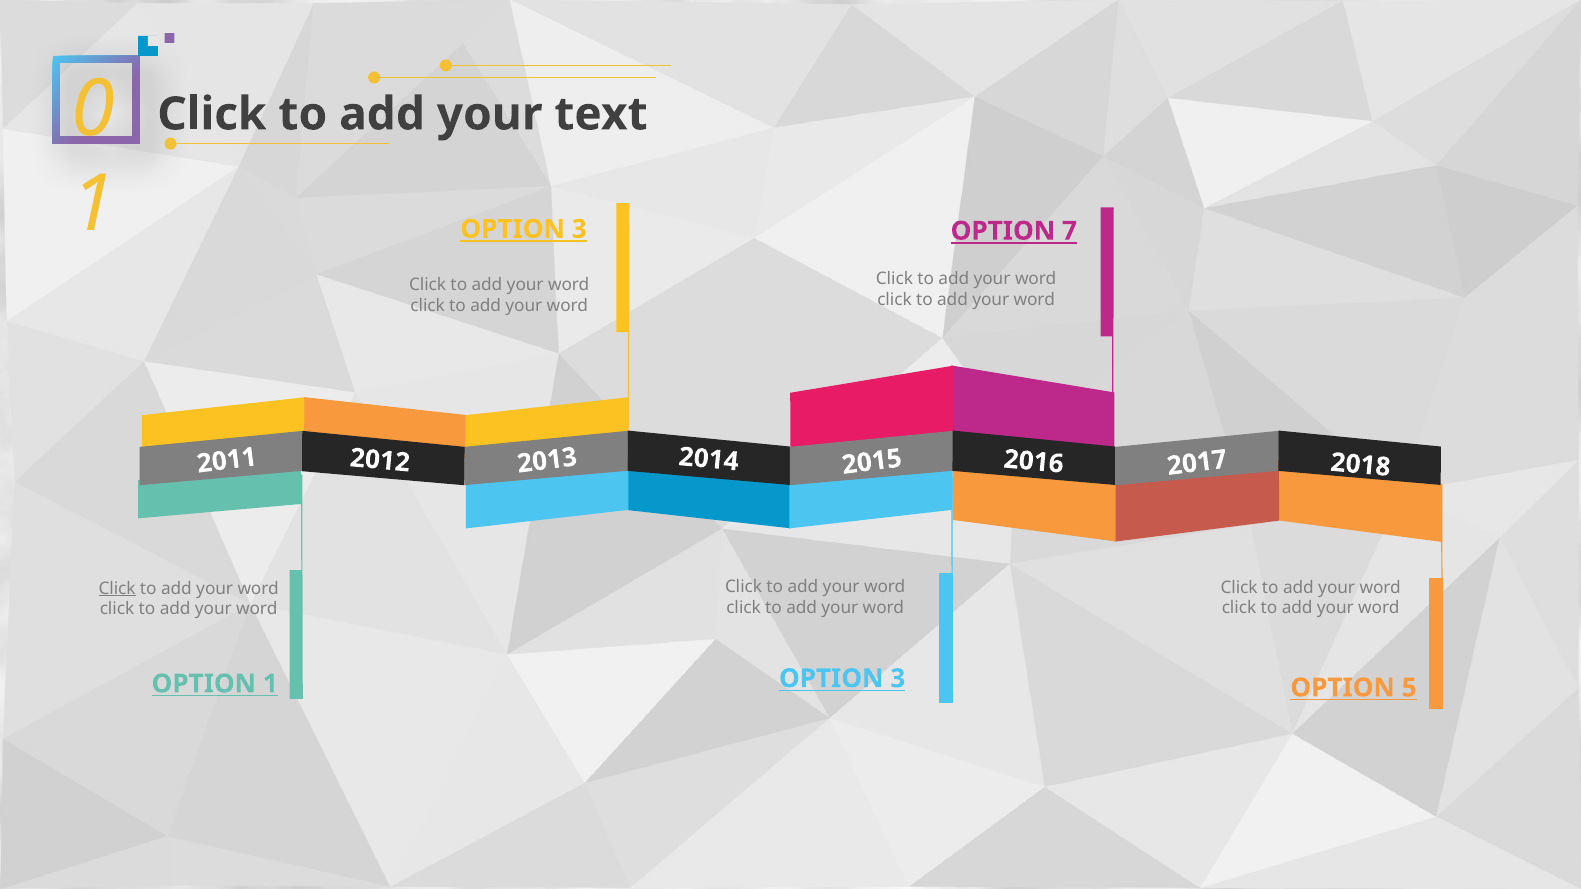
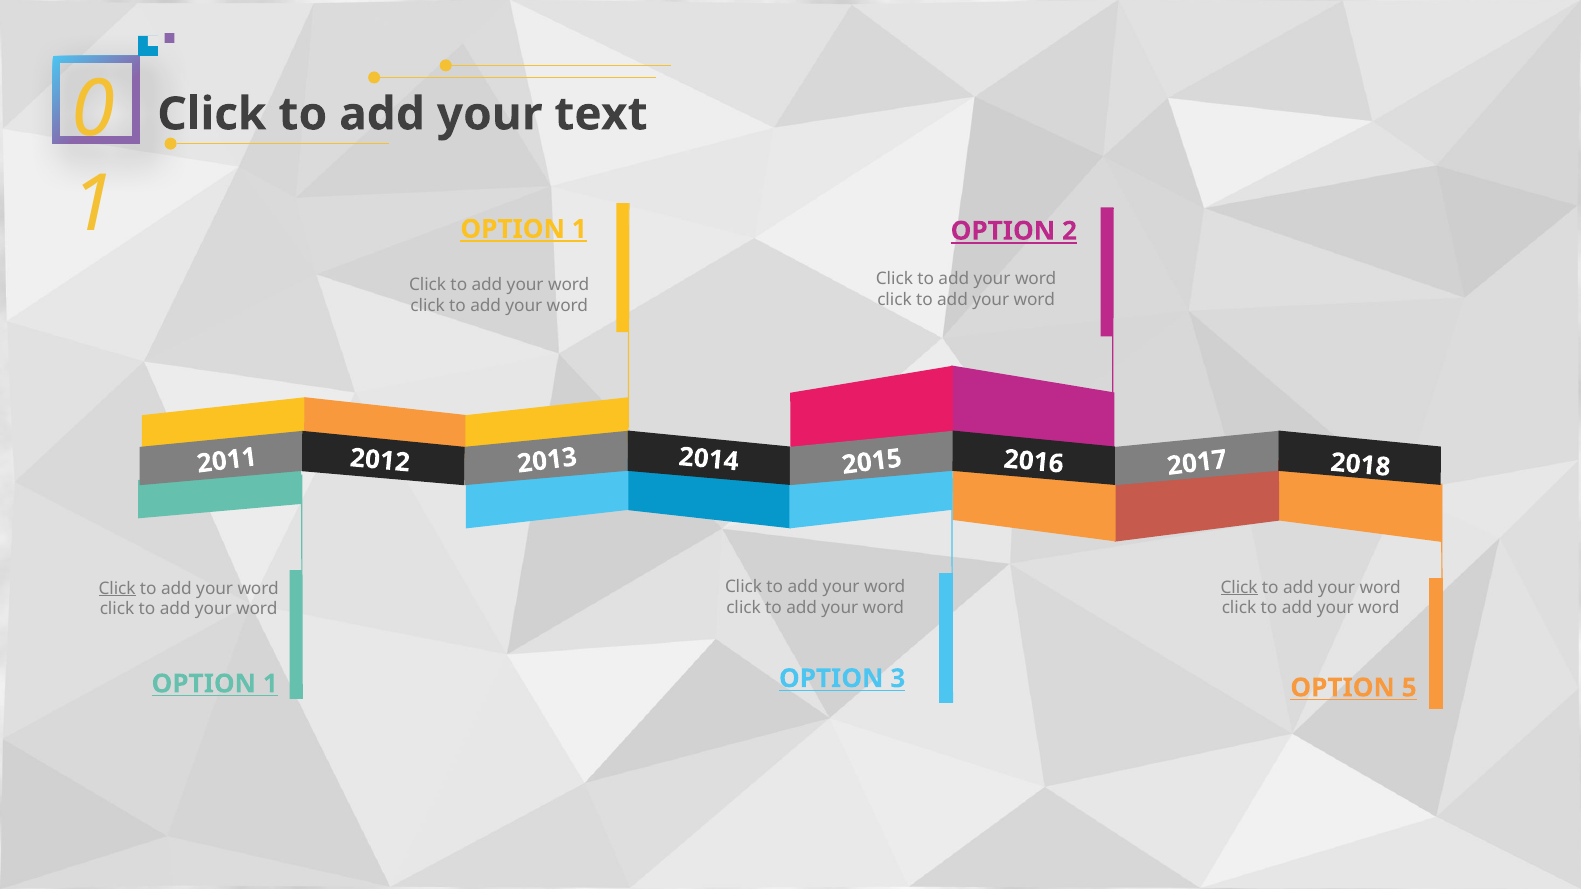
3: 3 -> 1 (579, 229)
7: 7 -> 2 (1070, 231)
Click underline: none -> present (1239, 588)
